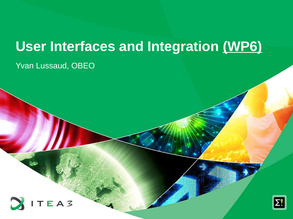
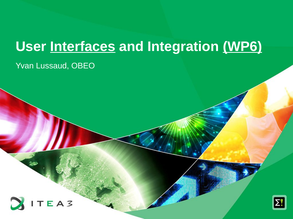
Interfaces underline: none -> present (83, 47)
